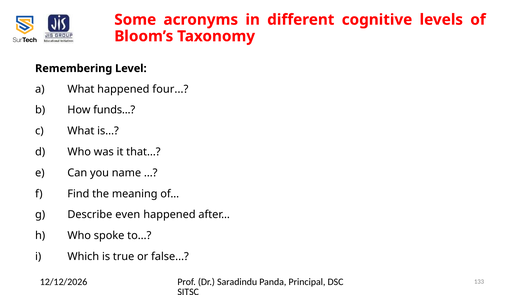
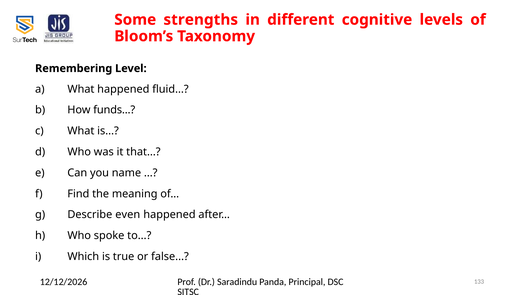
acronyms: acronyms -> strengths (201, 20)
four: four -> fluid (170, 89)
